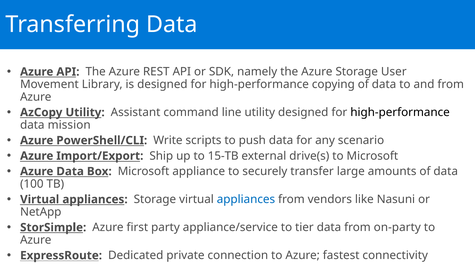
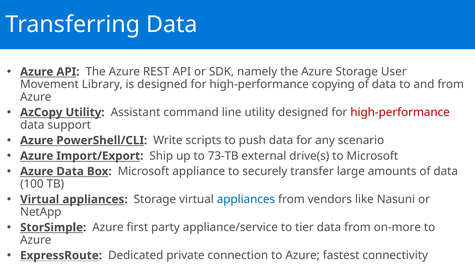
high-performance colour: black -> red (400, 112)
mission: mission -> support (69, 125)
15-TB: 15-TB -> 73-TB (223, 156)
on-party: on-party -> on-more (397, 228)
